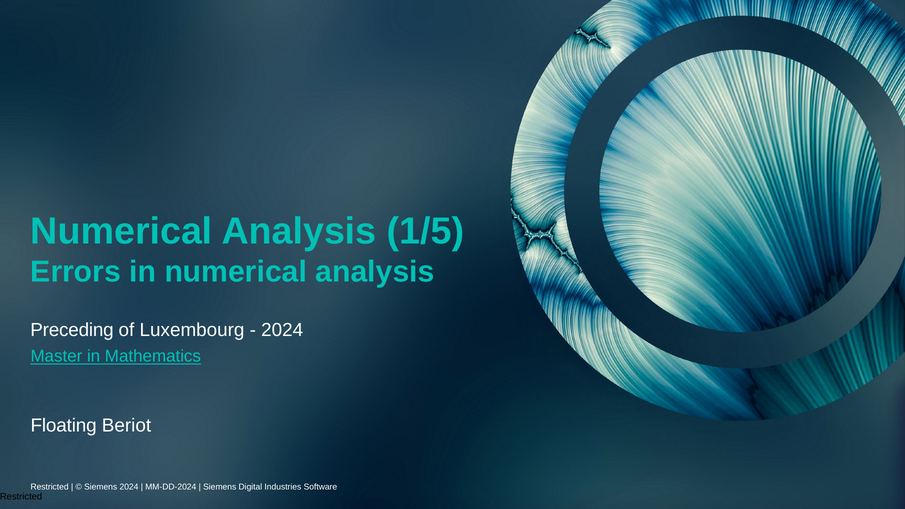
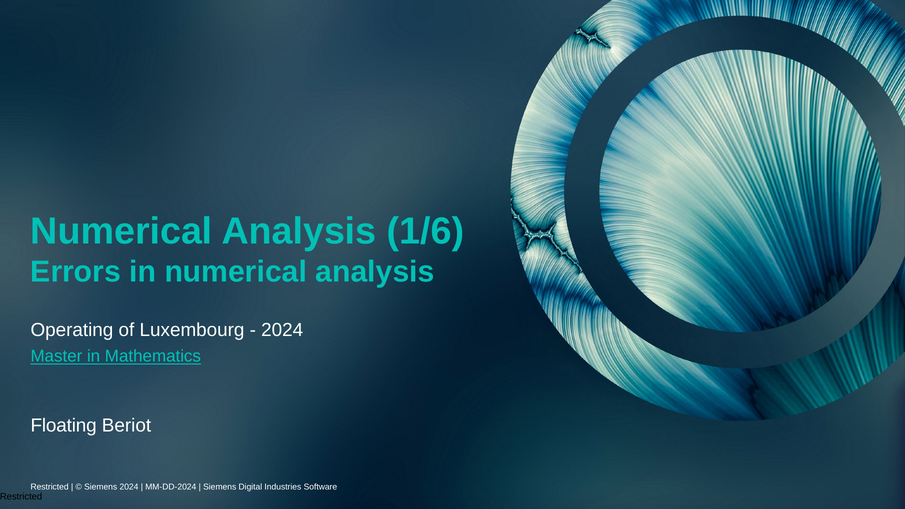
1/5: 1/5 -> 1/6 (426, 232)
Preceding: Preceding -> Operating (72, 330)
